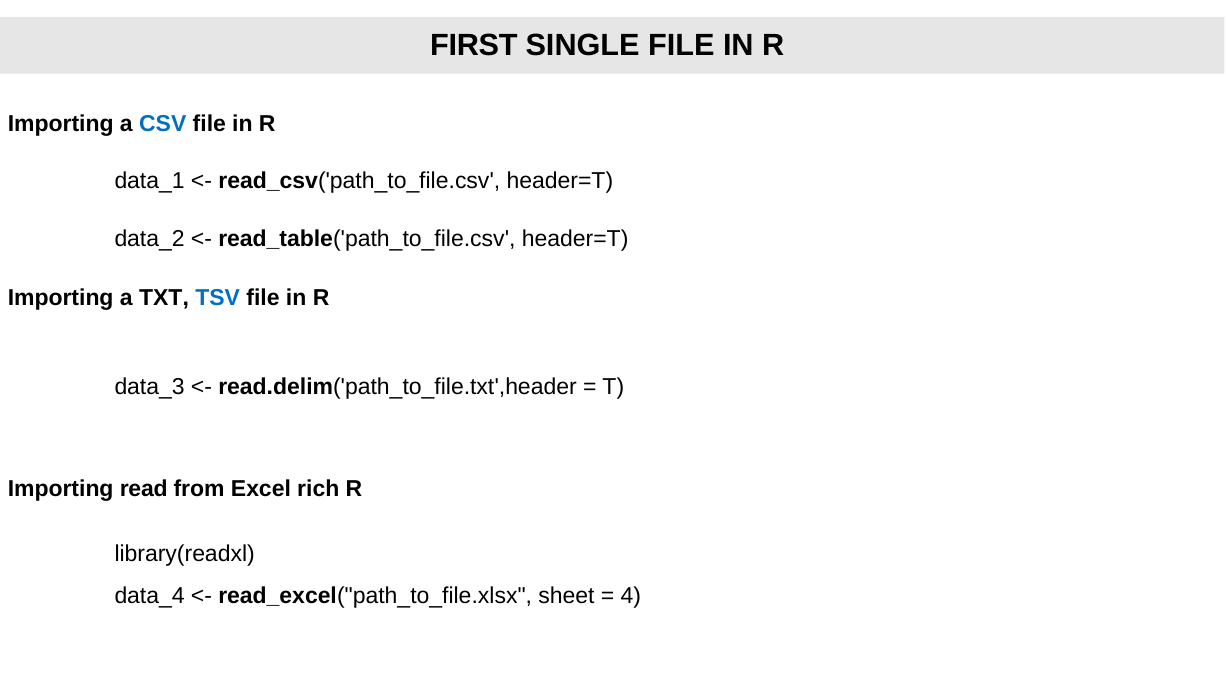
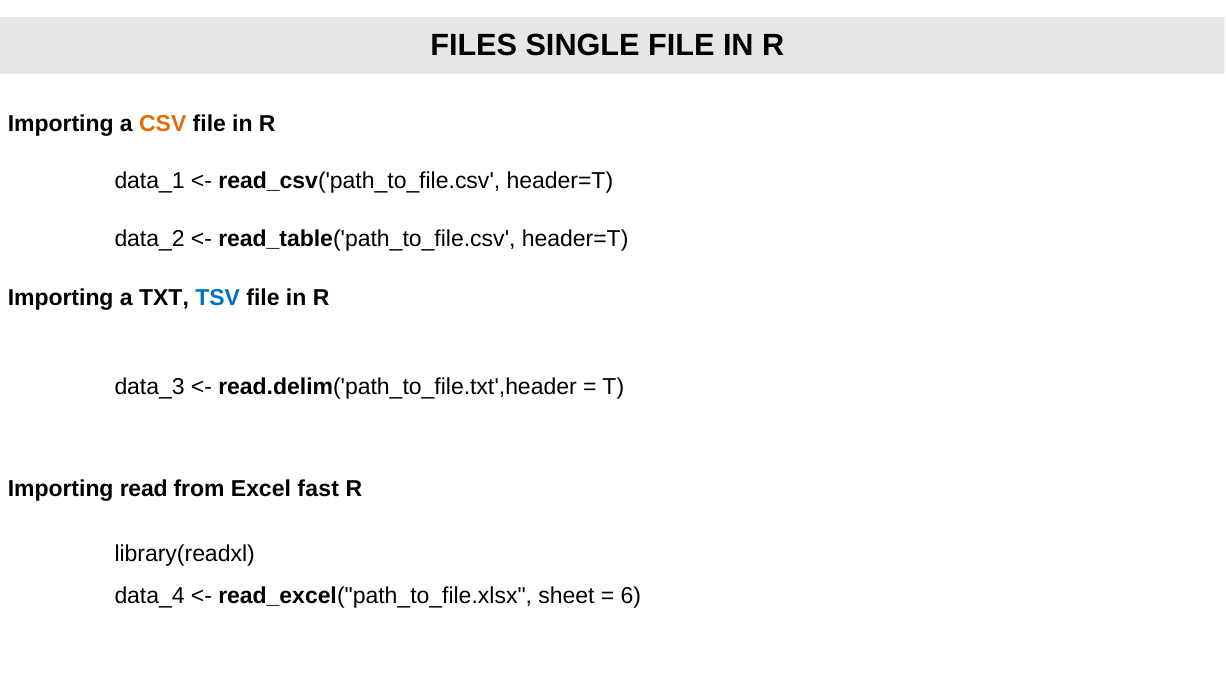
FIRST: FIRST -> FILES (474, 45)
CSV colour: blue -> orange (163, 123)
rich: rich -> fast (318, 489)
4: 4 -> 6 (631, 595)
